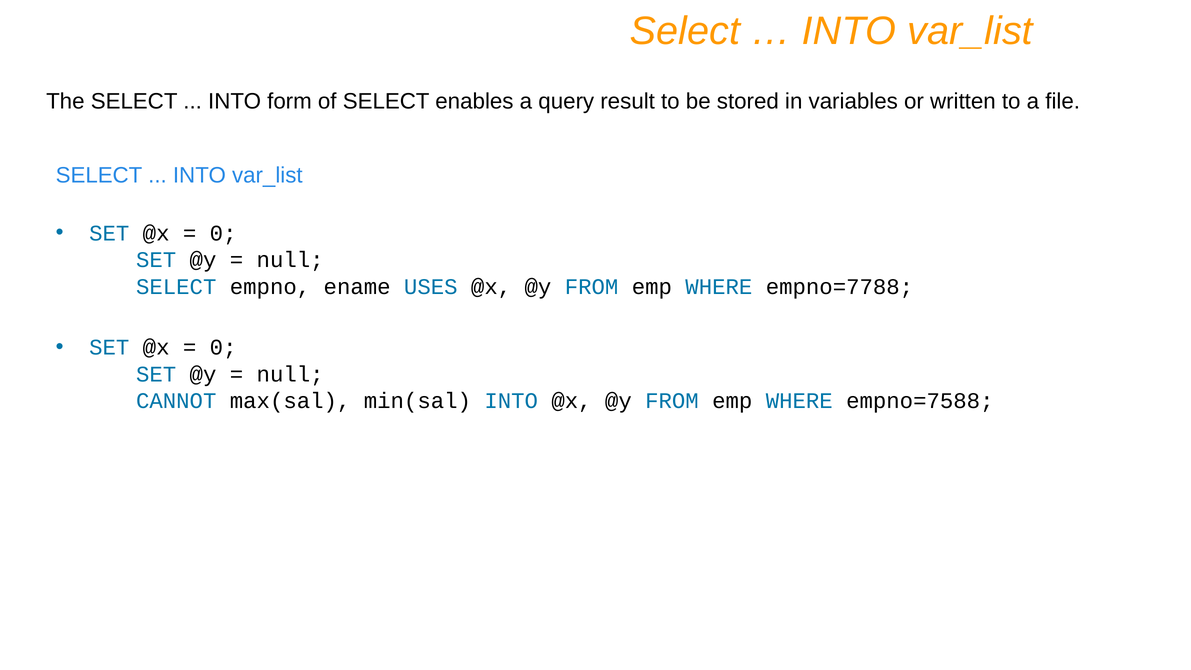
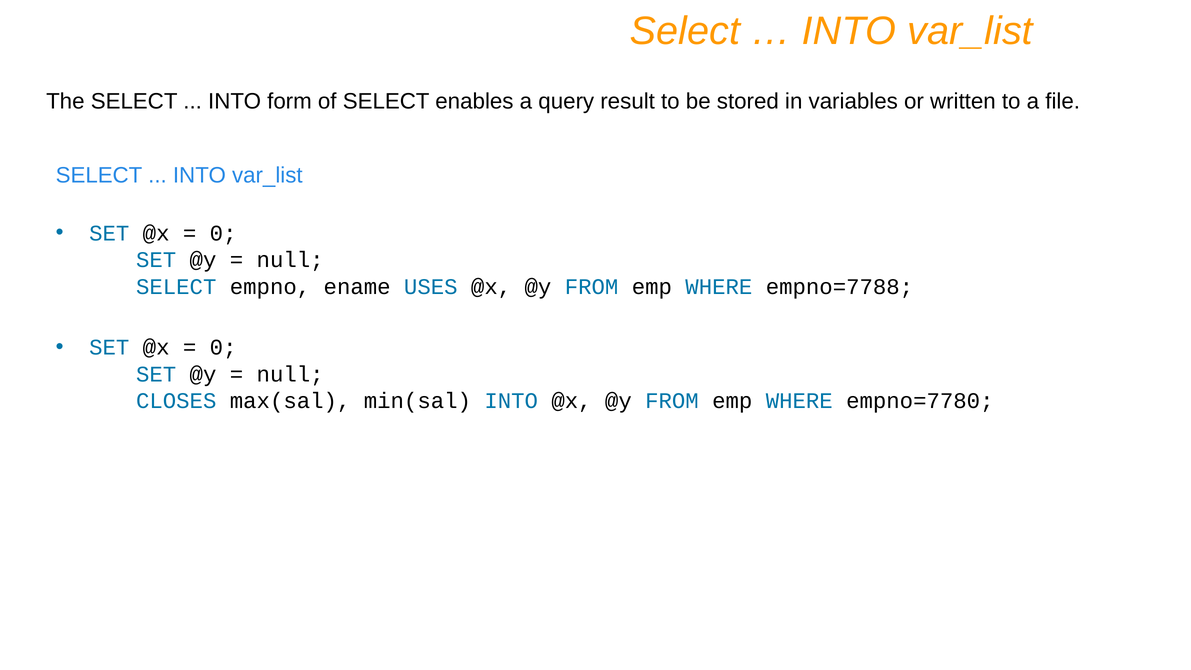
CANNOT: CANNOT -> CLOSES (176, 401)
empno=7588: empno=7588 -> empno=7780 (920, 401)
